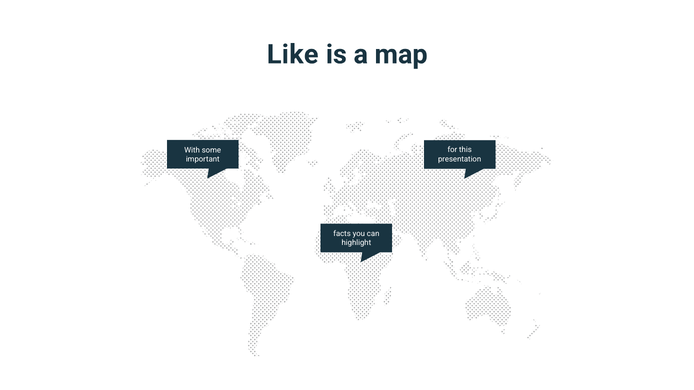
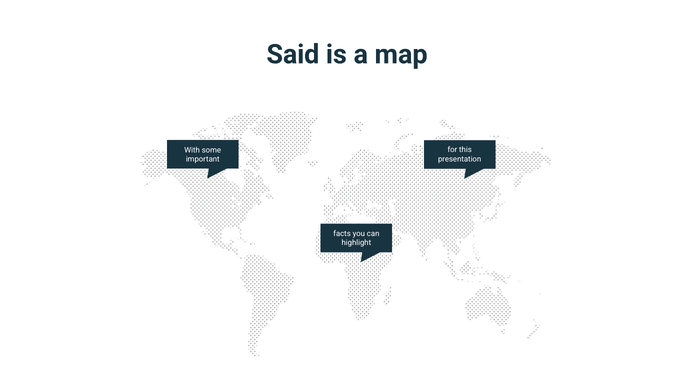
Like: Like -> Said (293, 54)
